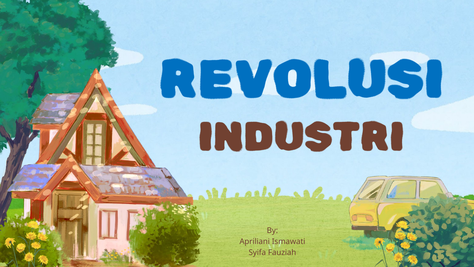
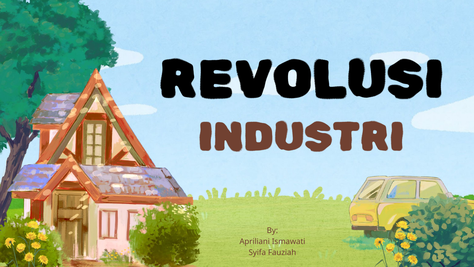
REVOLUSI colour: blue -> black (301, 80)
